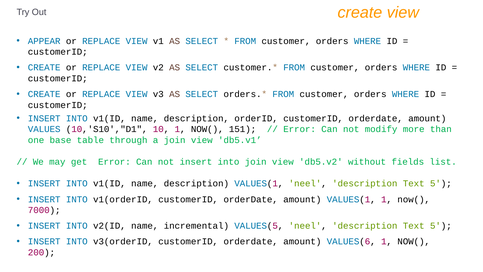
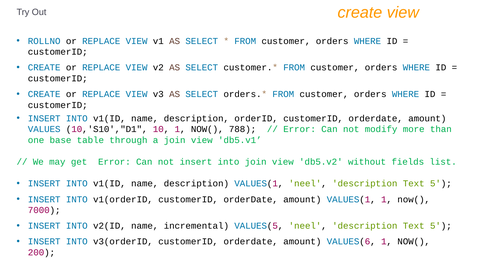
APPEAR: APPEAR -> ROLLNO (44, 41)
151: 151 -> 788 (243, 129)
